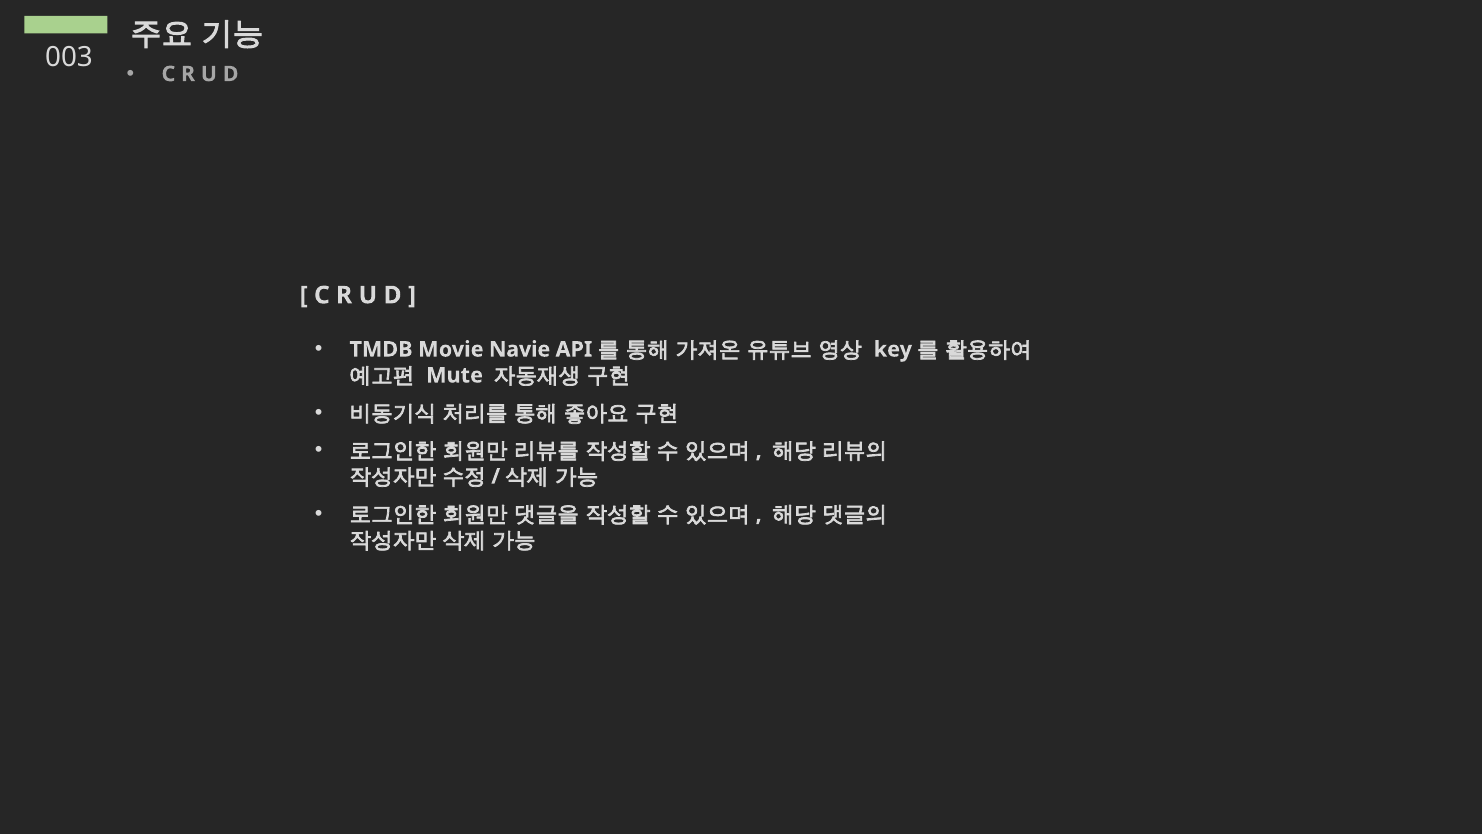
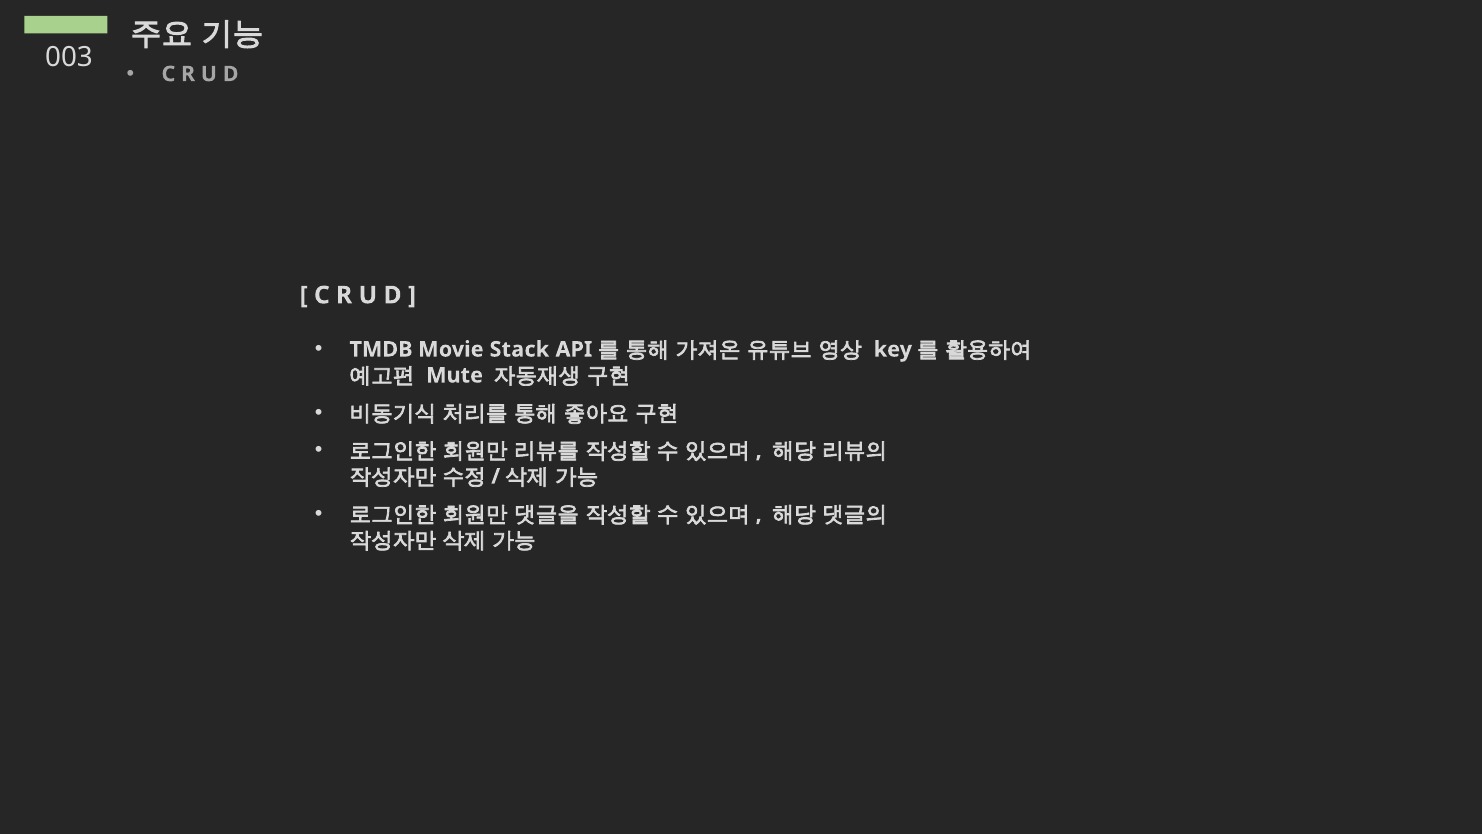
Navie: Navie -> Stack (519, 349)
